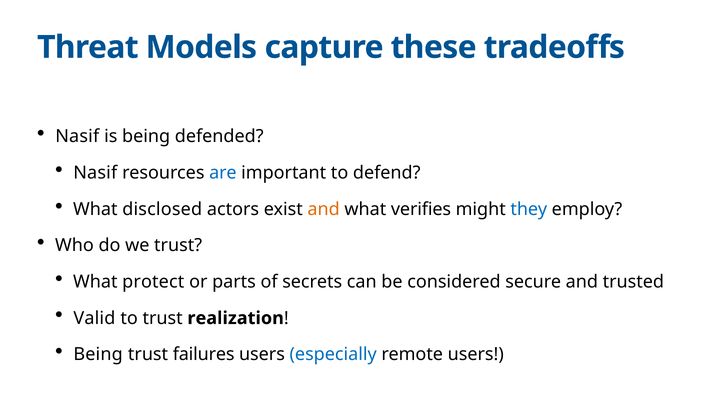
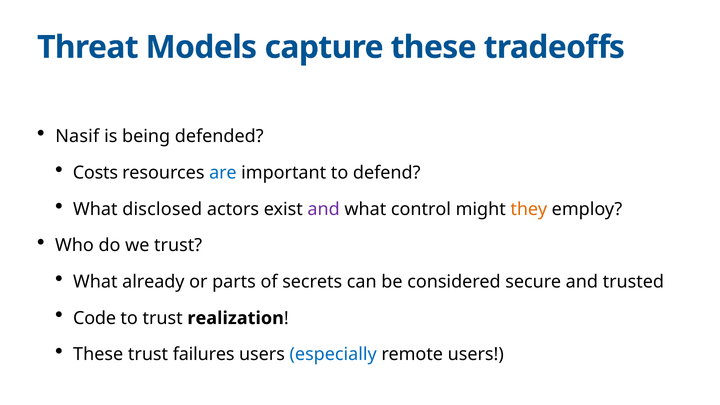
Nasif: Nasif -> Costs (95, 173)
and colour: orange -> purple (324, 209)
verifies: verifies -> control (421, 209)
they colour: blue -> orange (529, 209)
protect: protect -> already (153, 282)
Valid: Valid -> Code (95, 318)
Being: Being -> These (98, 354)
